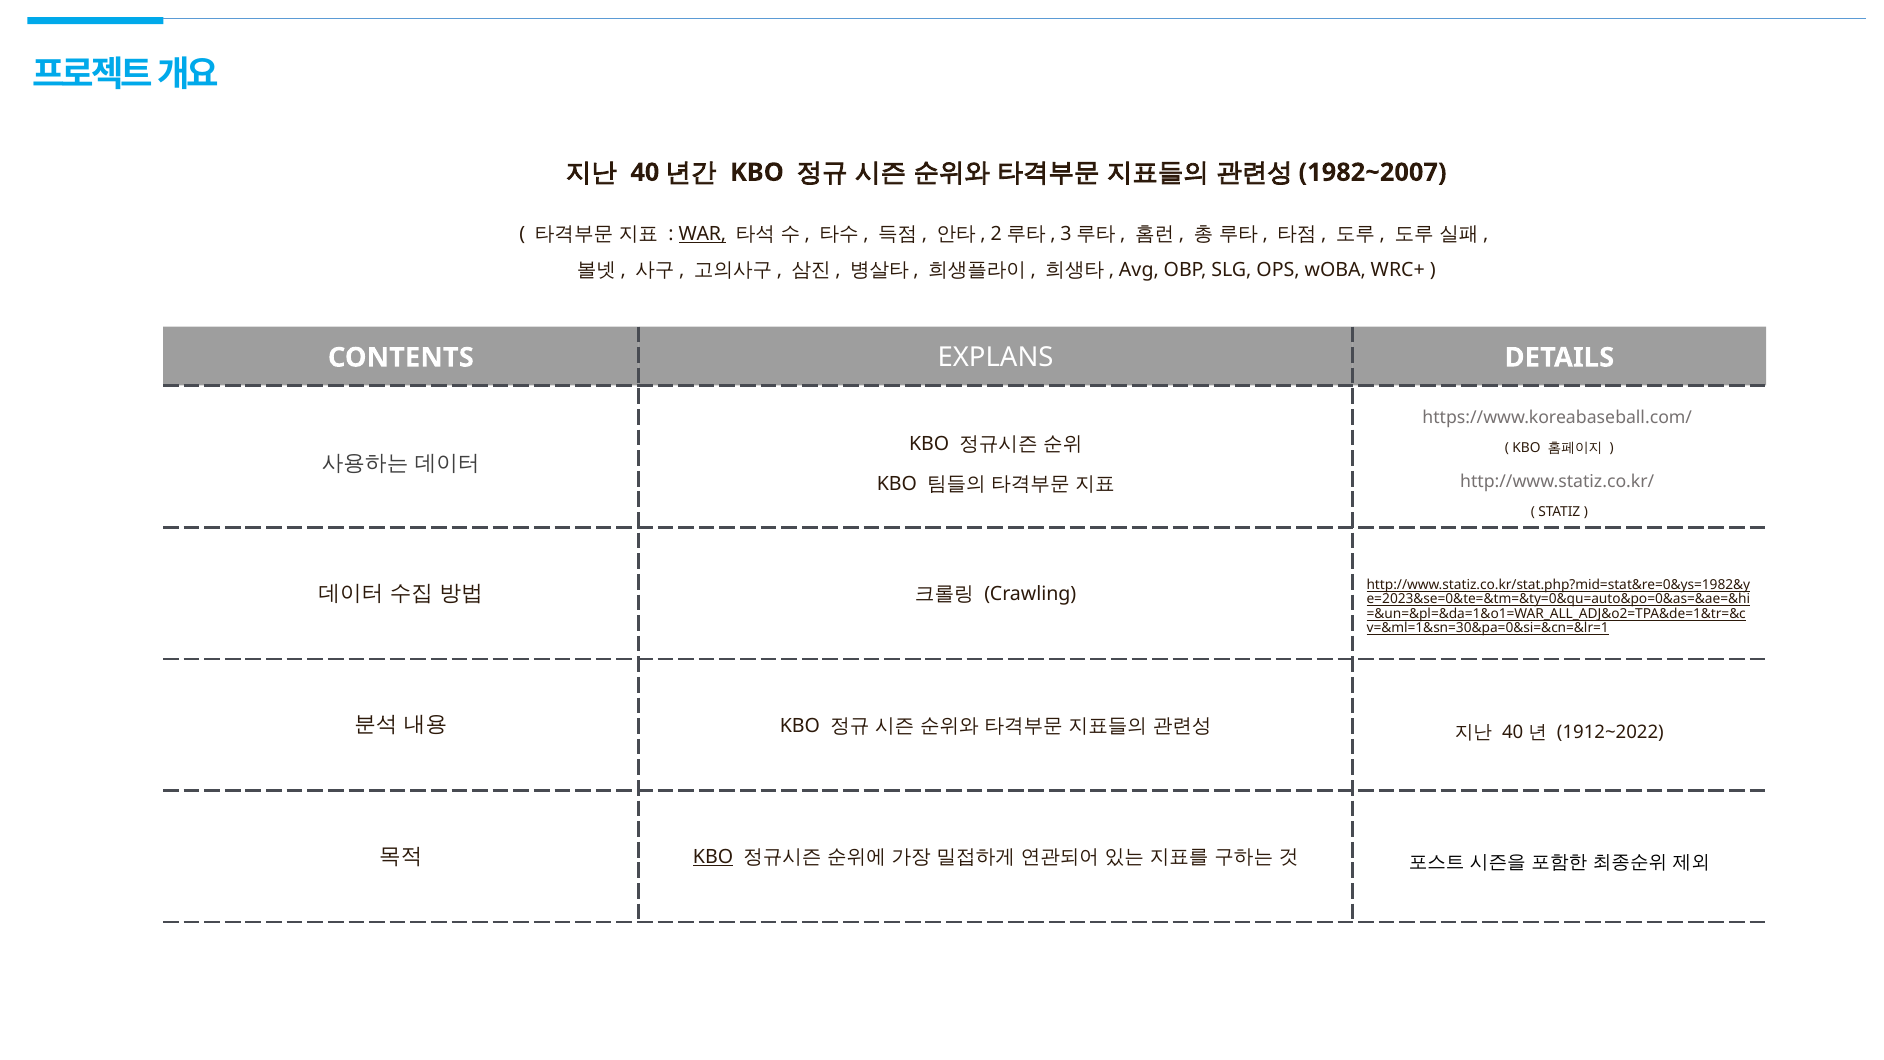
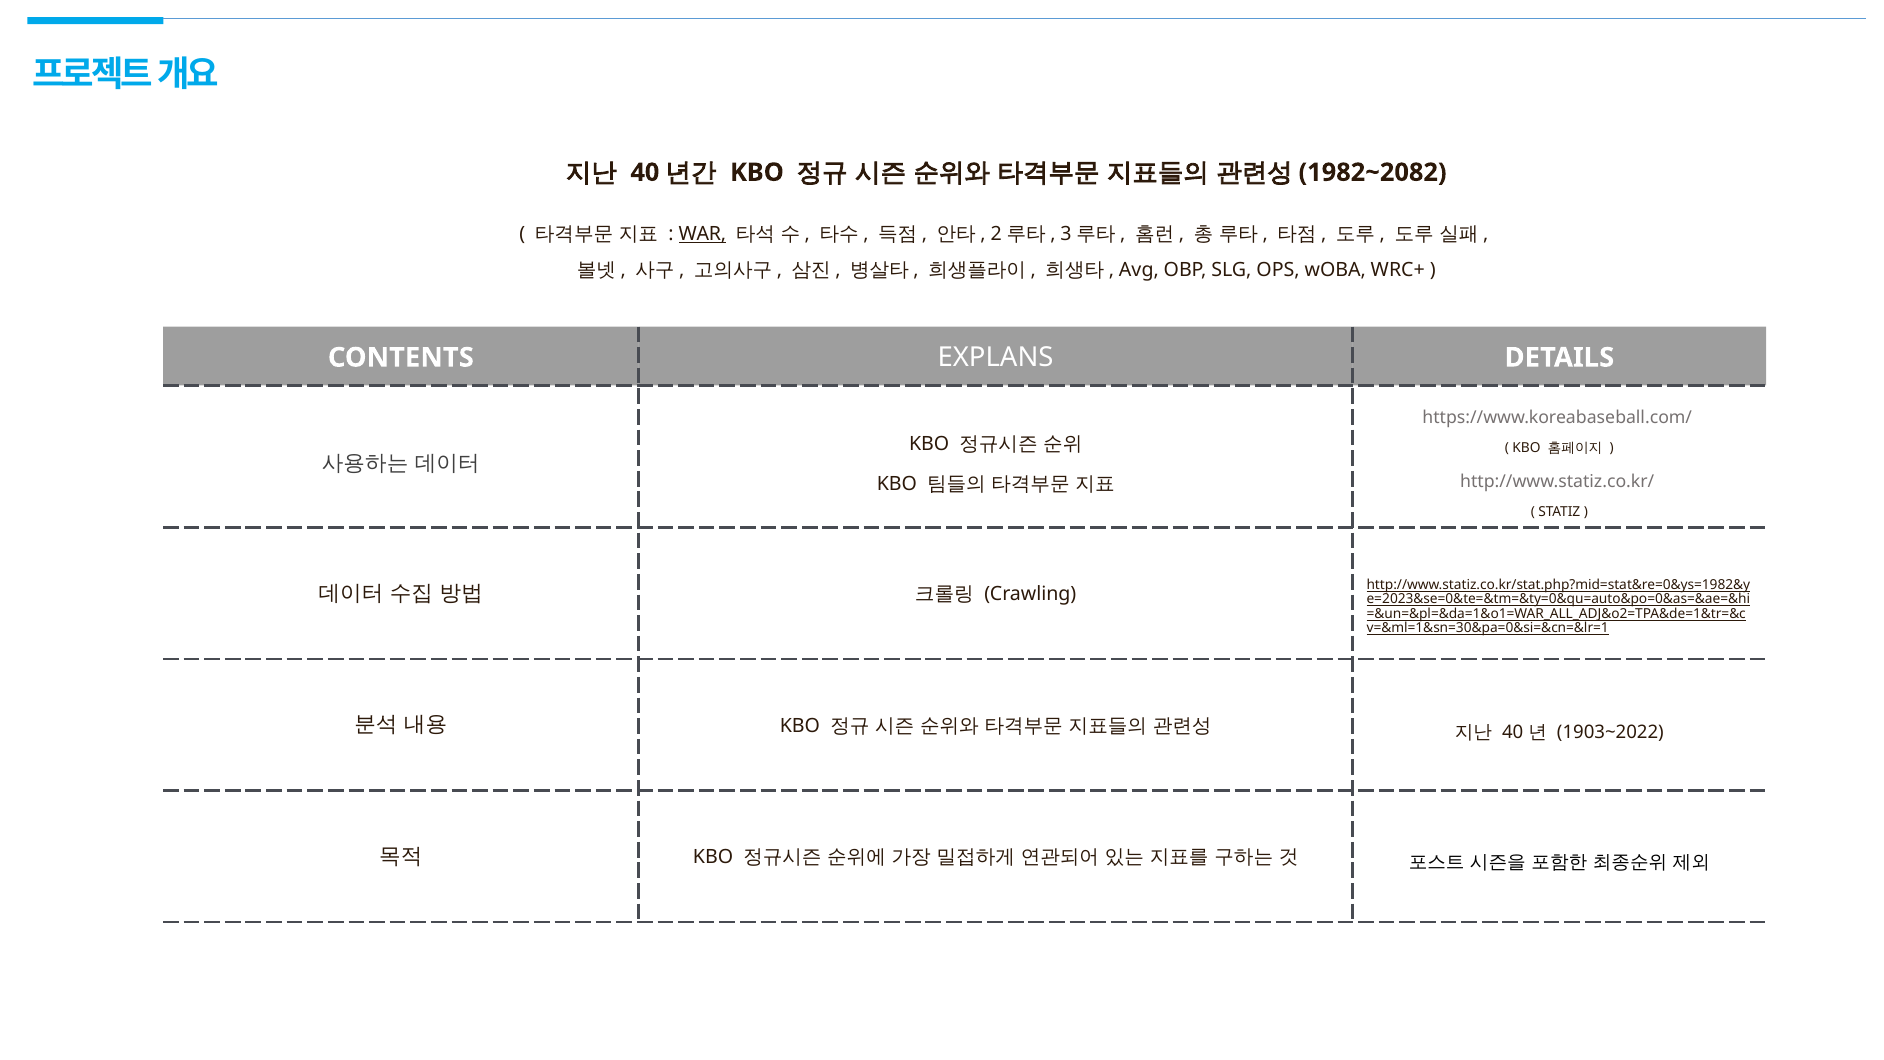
1982~2007: 1982~2007 -> 1982~2082 (1373, 172)
1912~2022: 1912~2022 -> 1903~2022 (1610, 732)
KBO underline: present -> none (713, 857)
